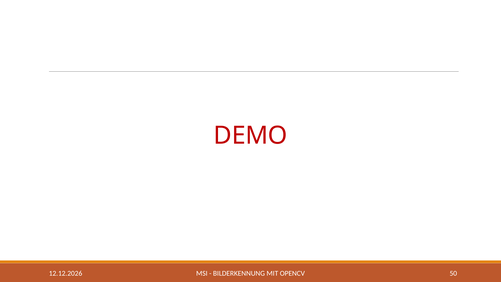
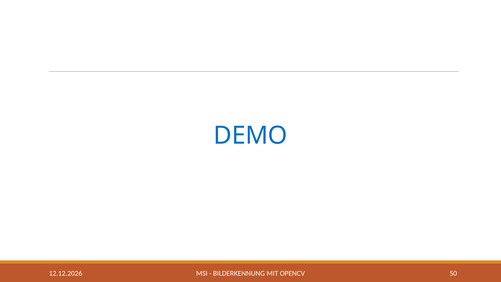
DEMO colour: red -> blue (251, 136)
